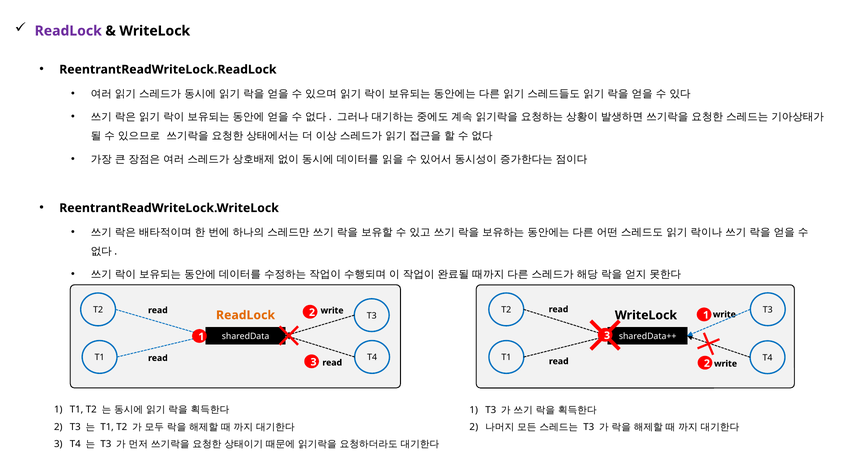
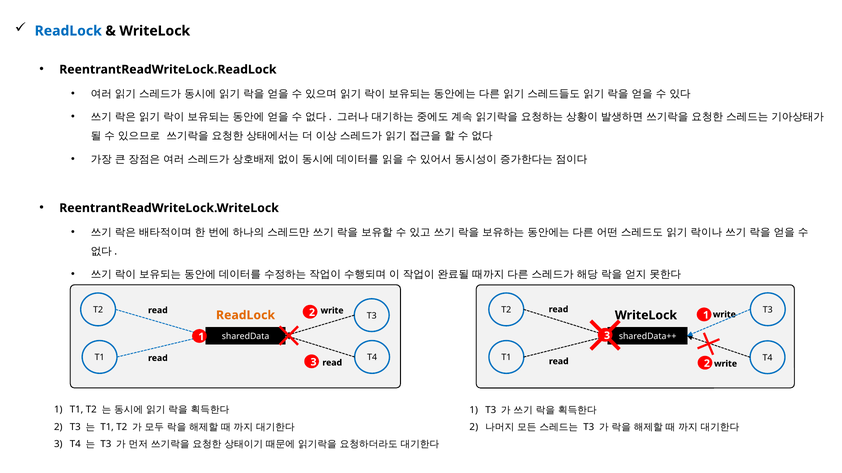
ReadLock colour: purple -> blue (68, 31)
